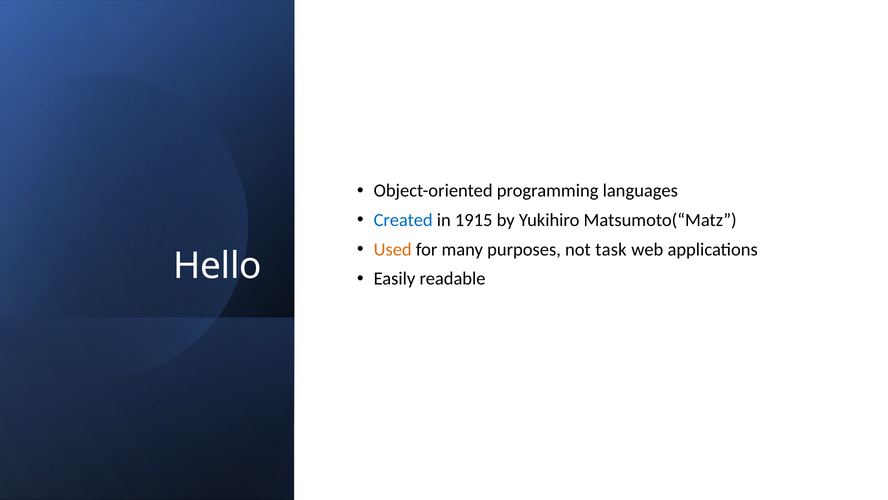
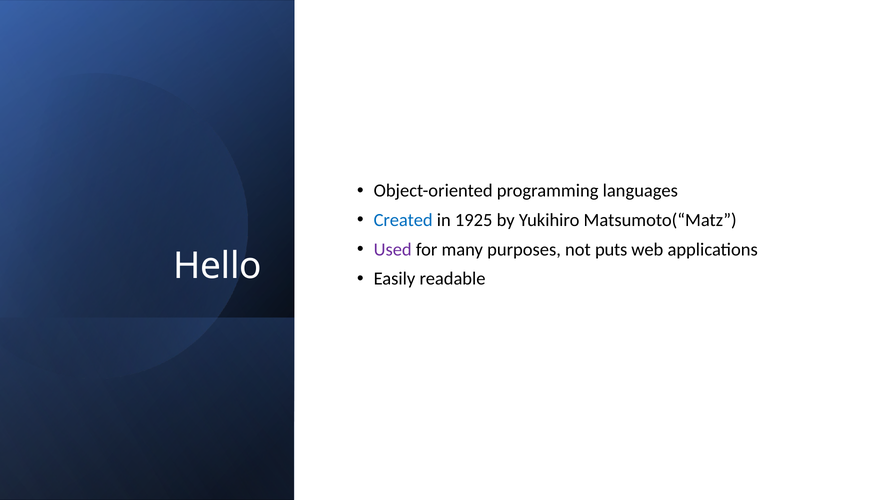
1915: 1915 -> 1925 (474, 220)
Used colour: orange -> purple (393, 249)
task: task -> puts (611, 249)
